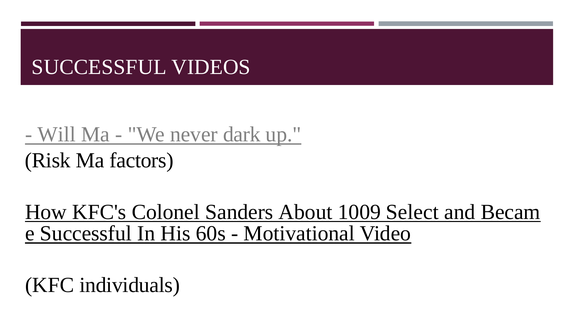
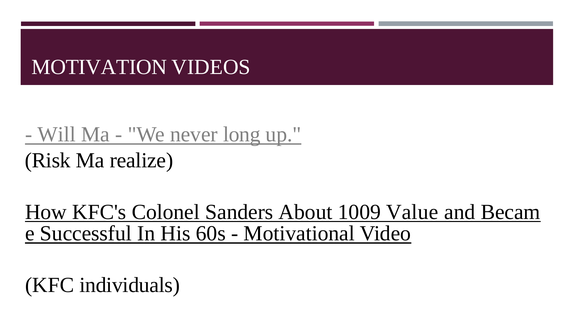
SUCCESSFUL: SUCCESSFUL -> MOTIVATION (99, 67)
dark: dark -> long (242, 134)
factors: factors -> realize (141, 160)
Select: Select -> Value (412, 212)
